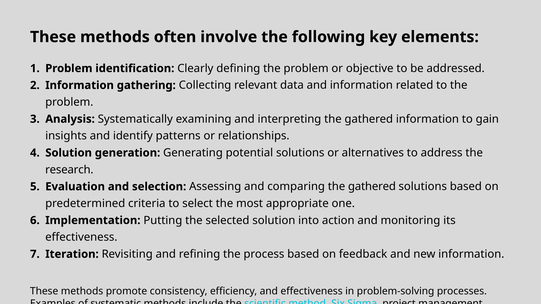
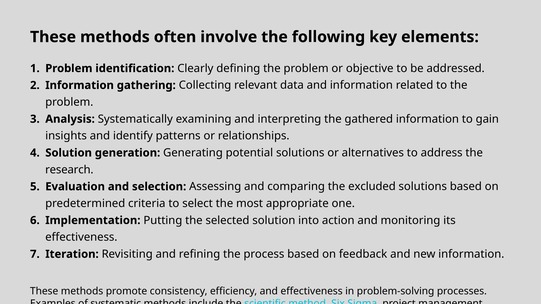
comparing the gathered: gathered -> excluded (372, 187)
